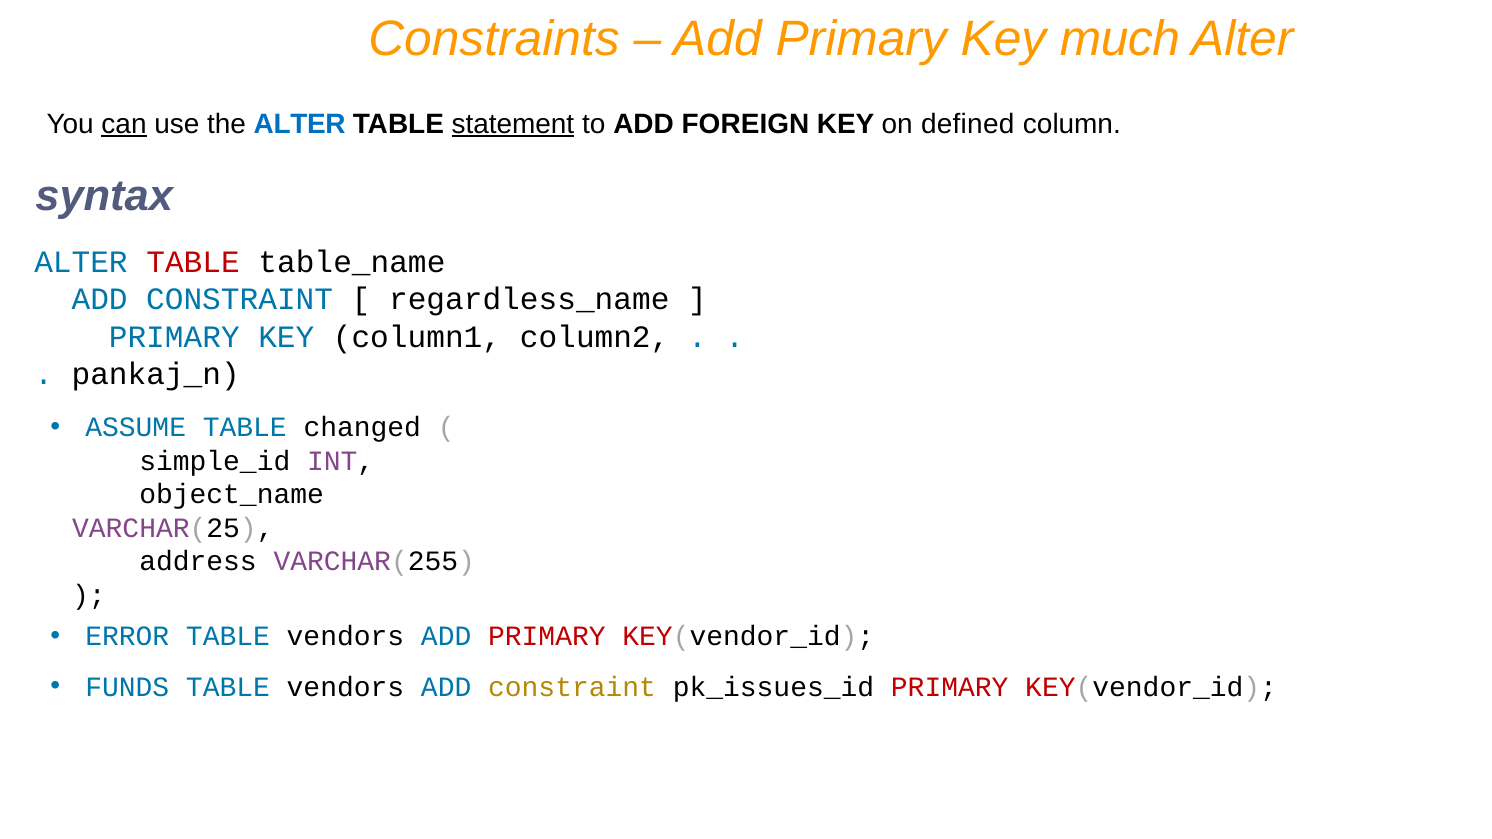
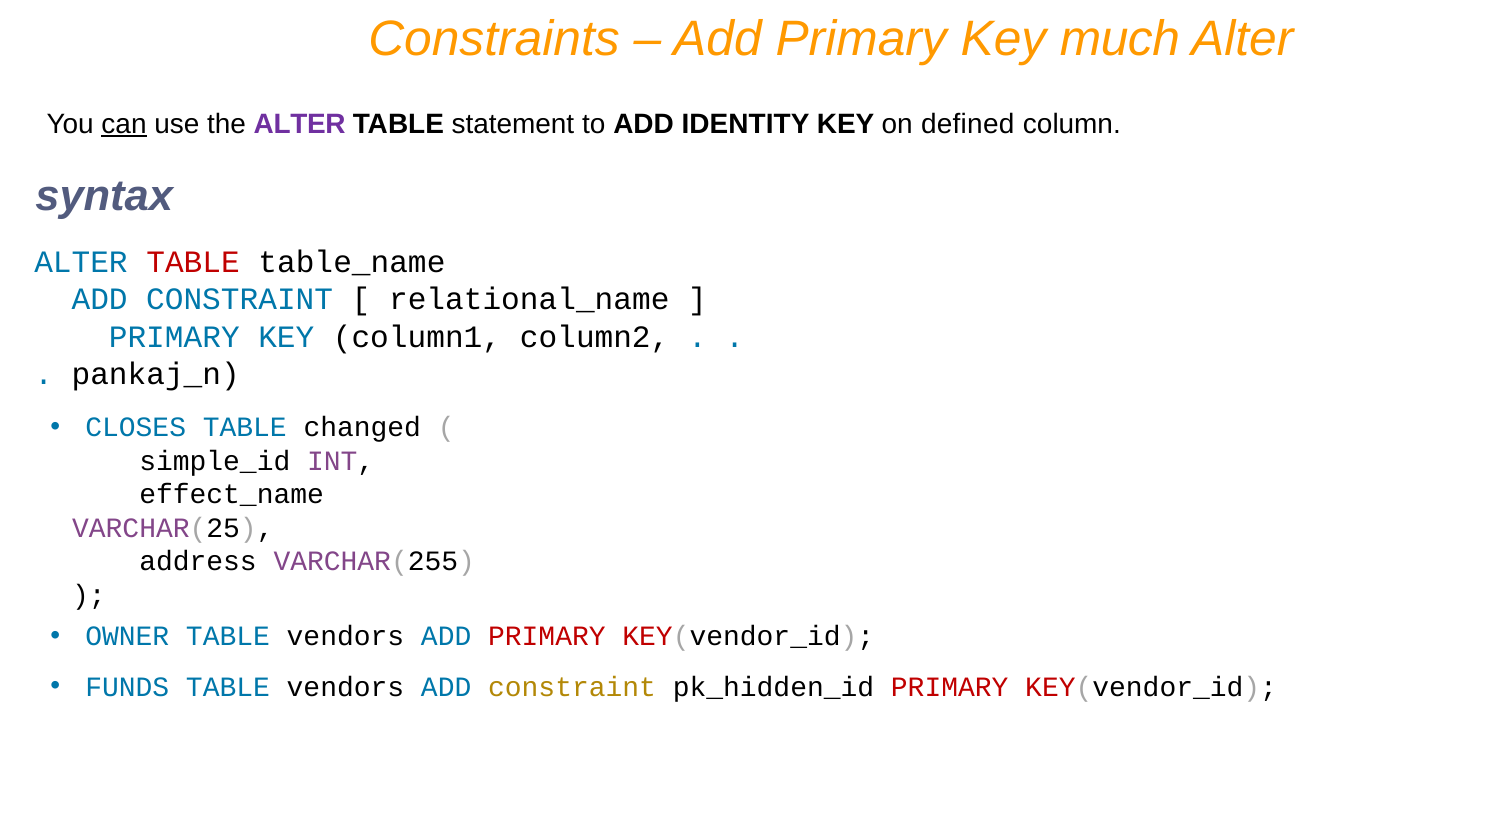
ALTER colour: blue -> purple (300, 124)
statement underline: present -> none (513, 124)
FOREIGN: FOREIGN -> IDENTITY (745, 124)
regardless_name: regardless_name -> relational_name (529, 300)
ASSUME: ASSUME -> CLOSES (136, 428)
object_name: object_name -> effect_name (232, 495)
ERROR: ERROR -> OWNER (127, 637)
pk_issues_id: pk_issues_id -> pk_hidden_id (773, 687)
